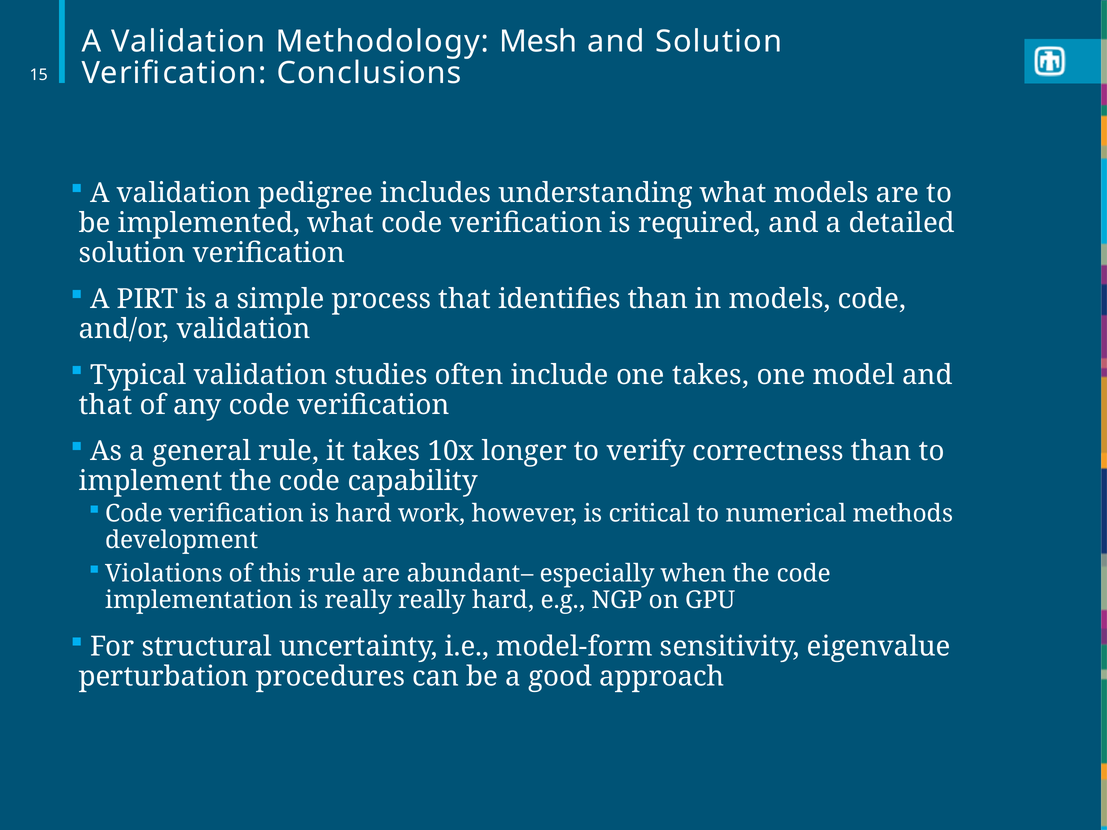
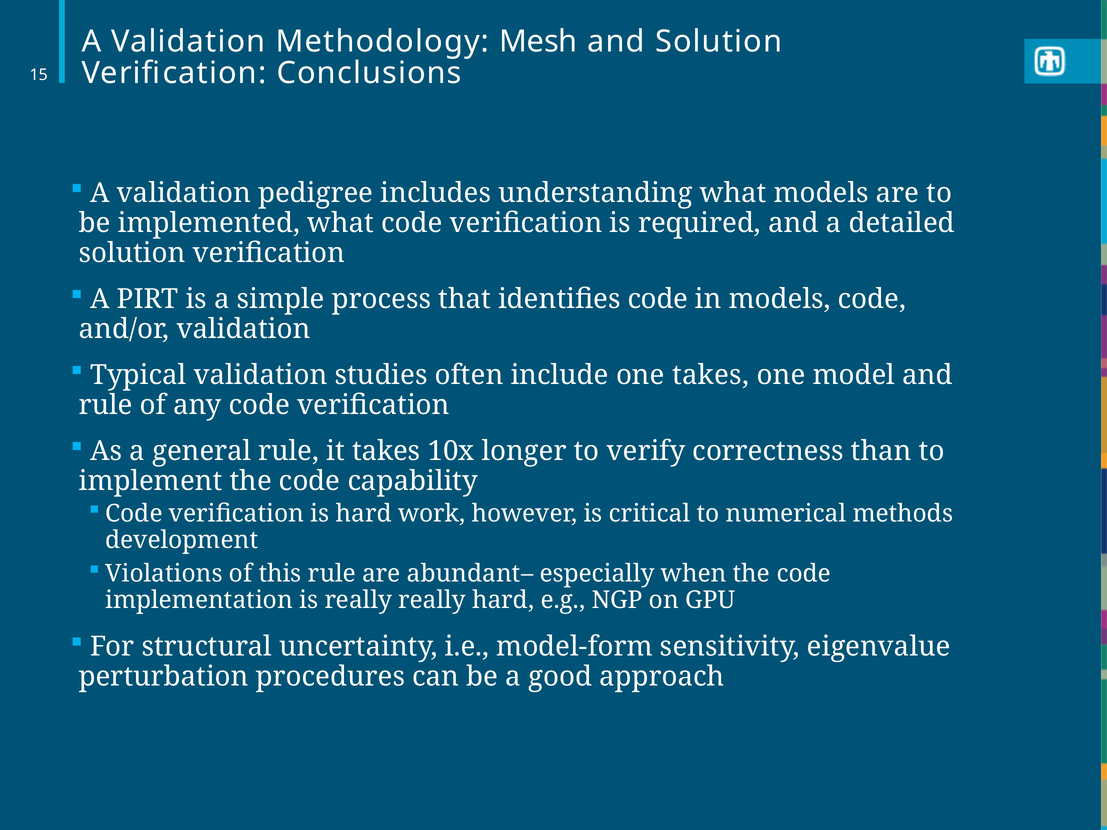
identifies than: than -> code (658, 299)
that: that -> rule (106, 405)
